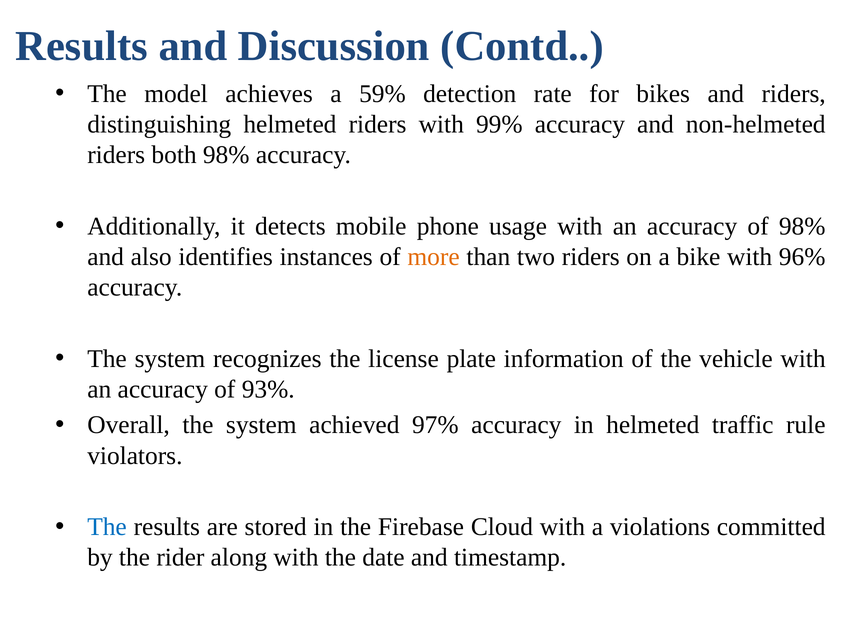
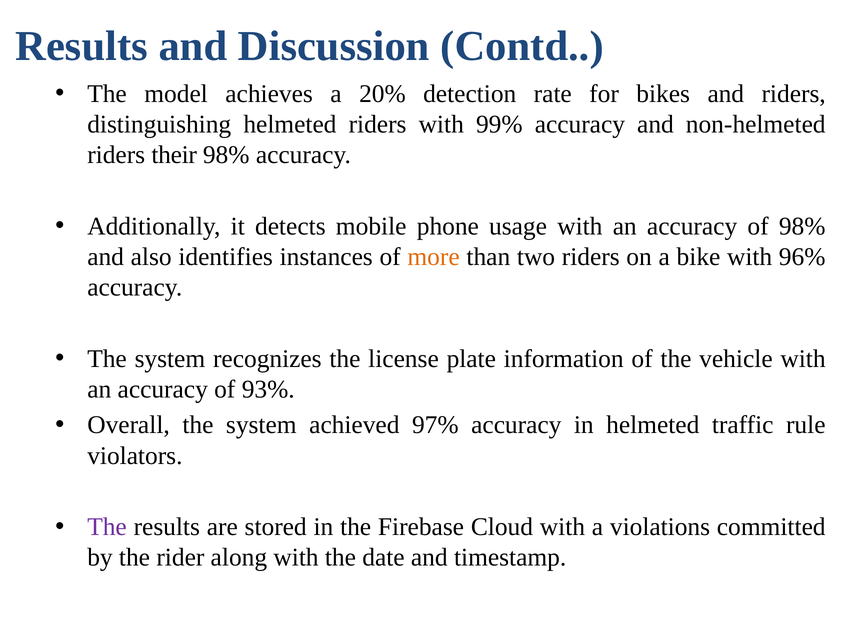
59%: 59% -> 20% (382, 94)
both: both -> their (174, 155)
The colour: blue -> purple (107, 527)
